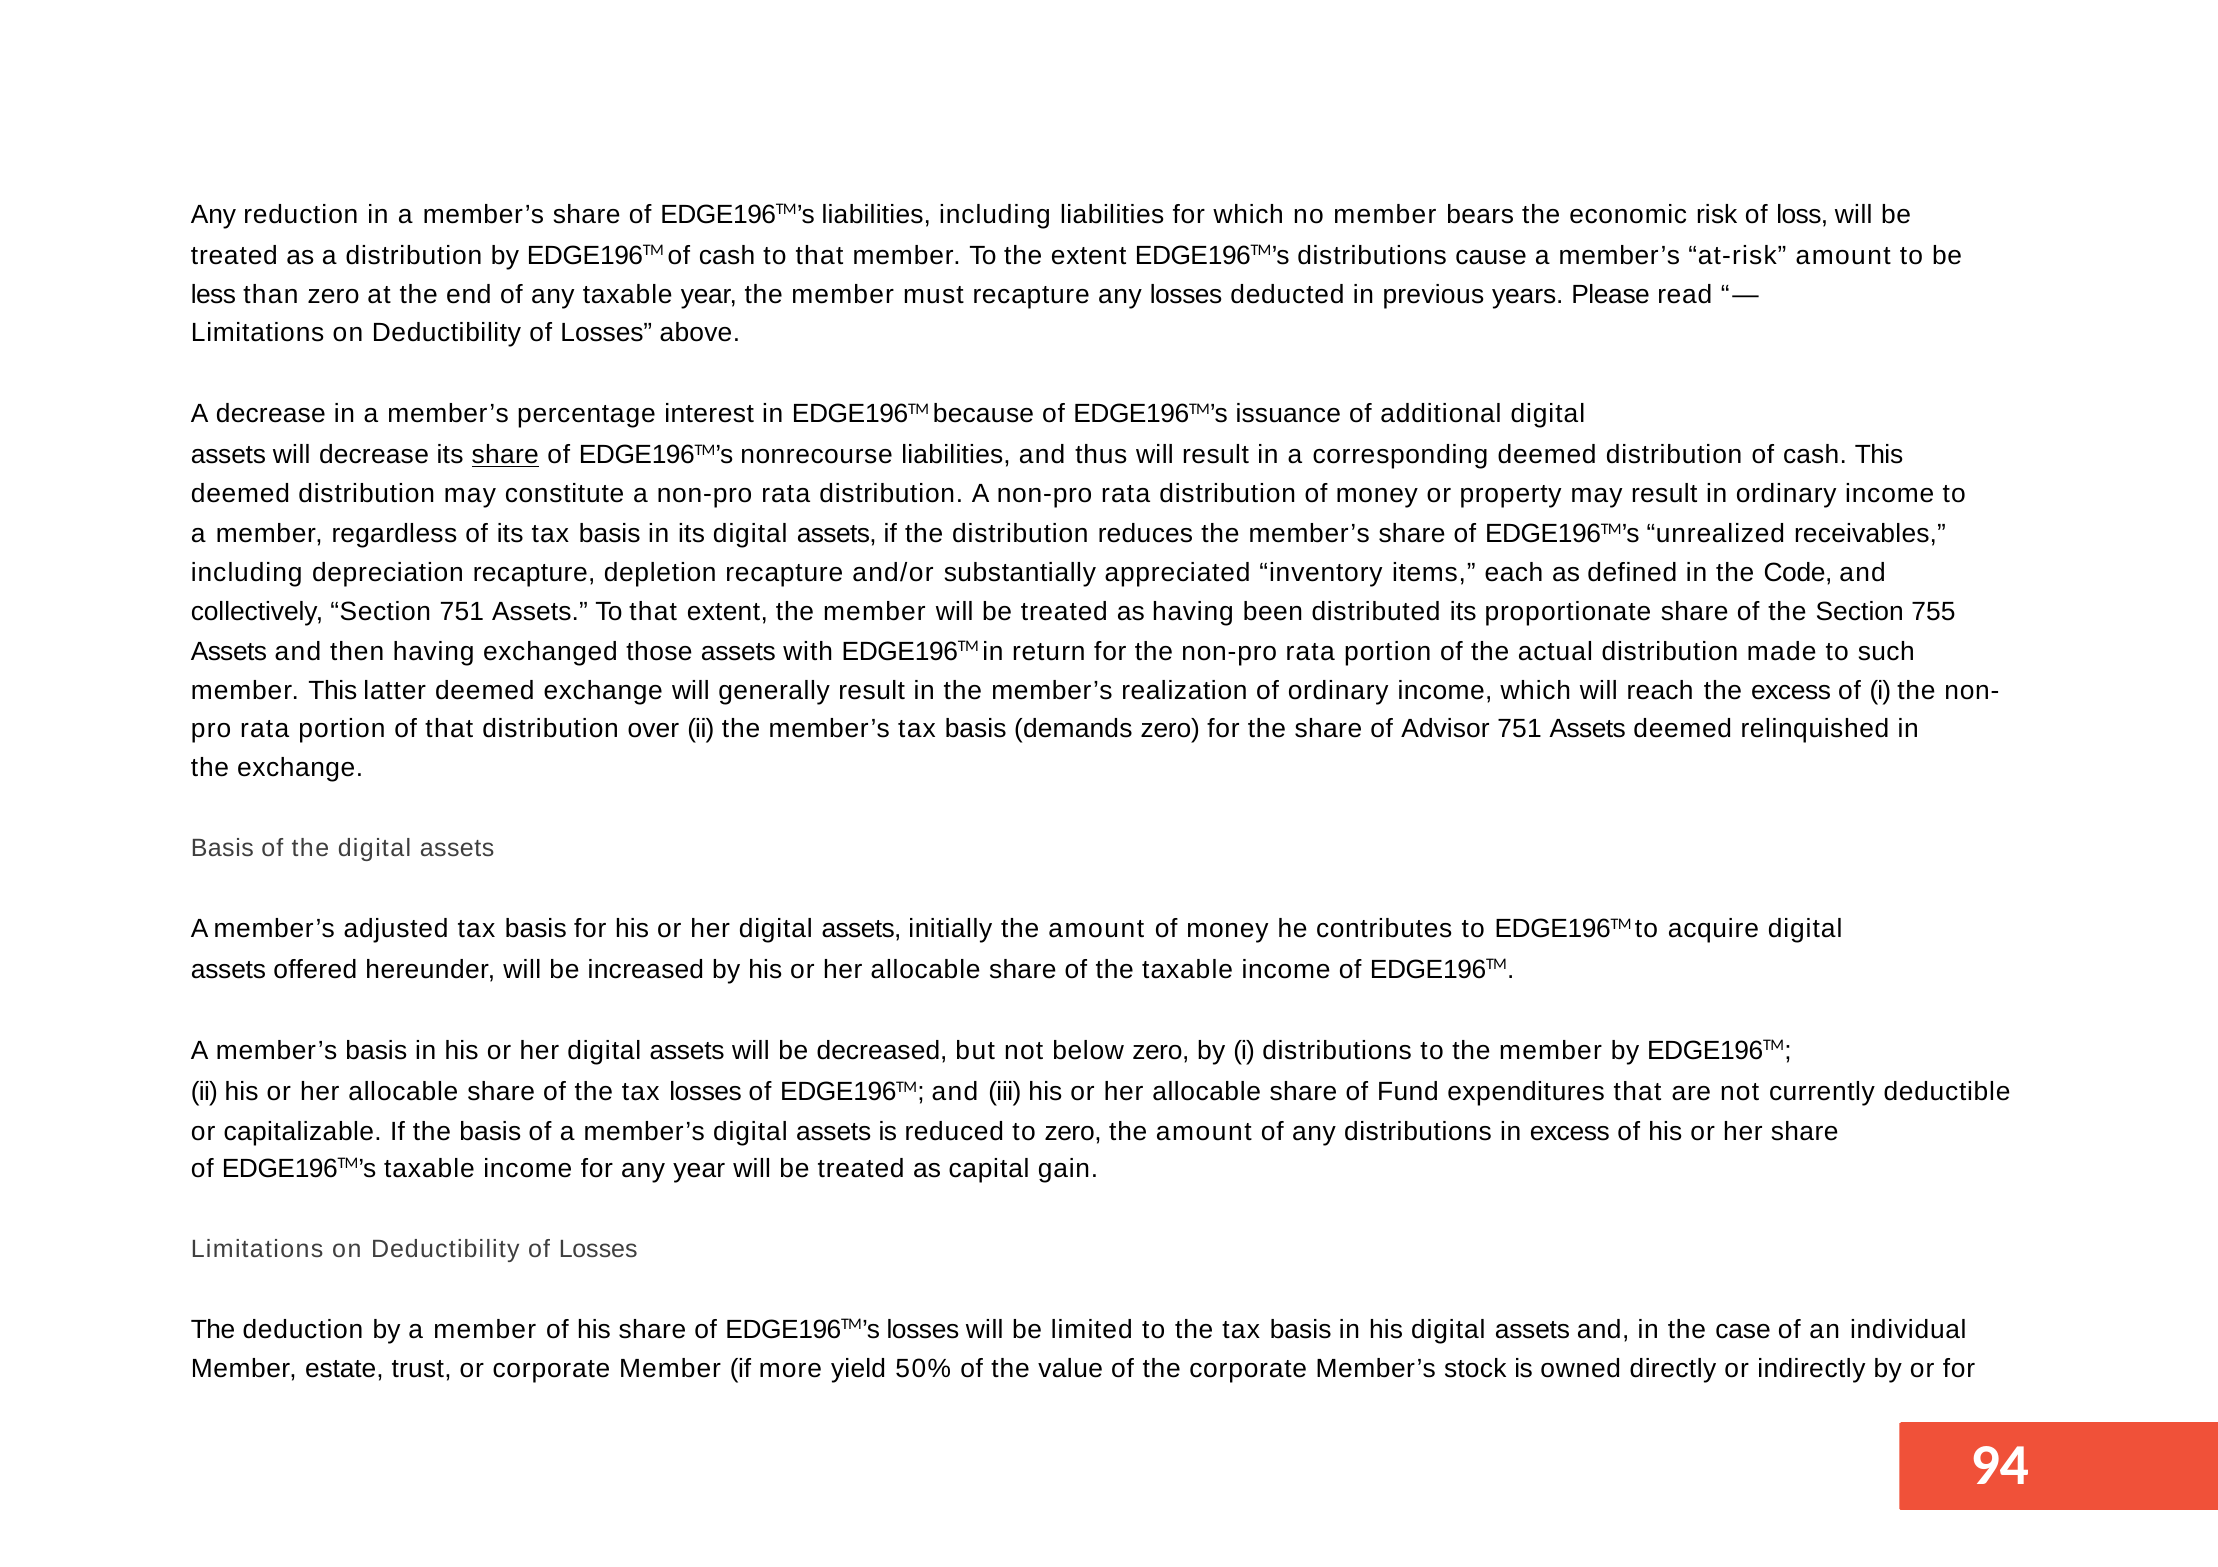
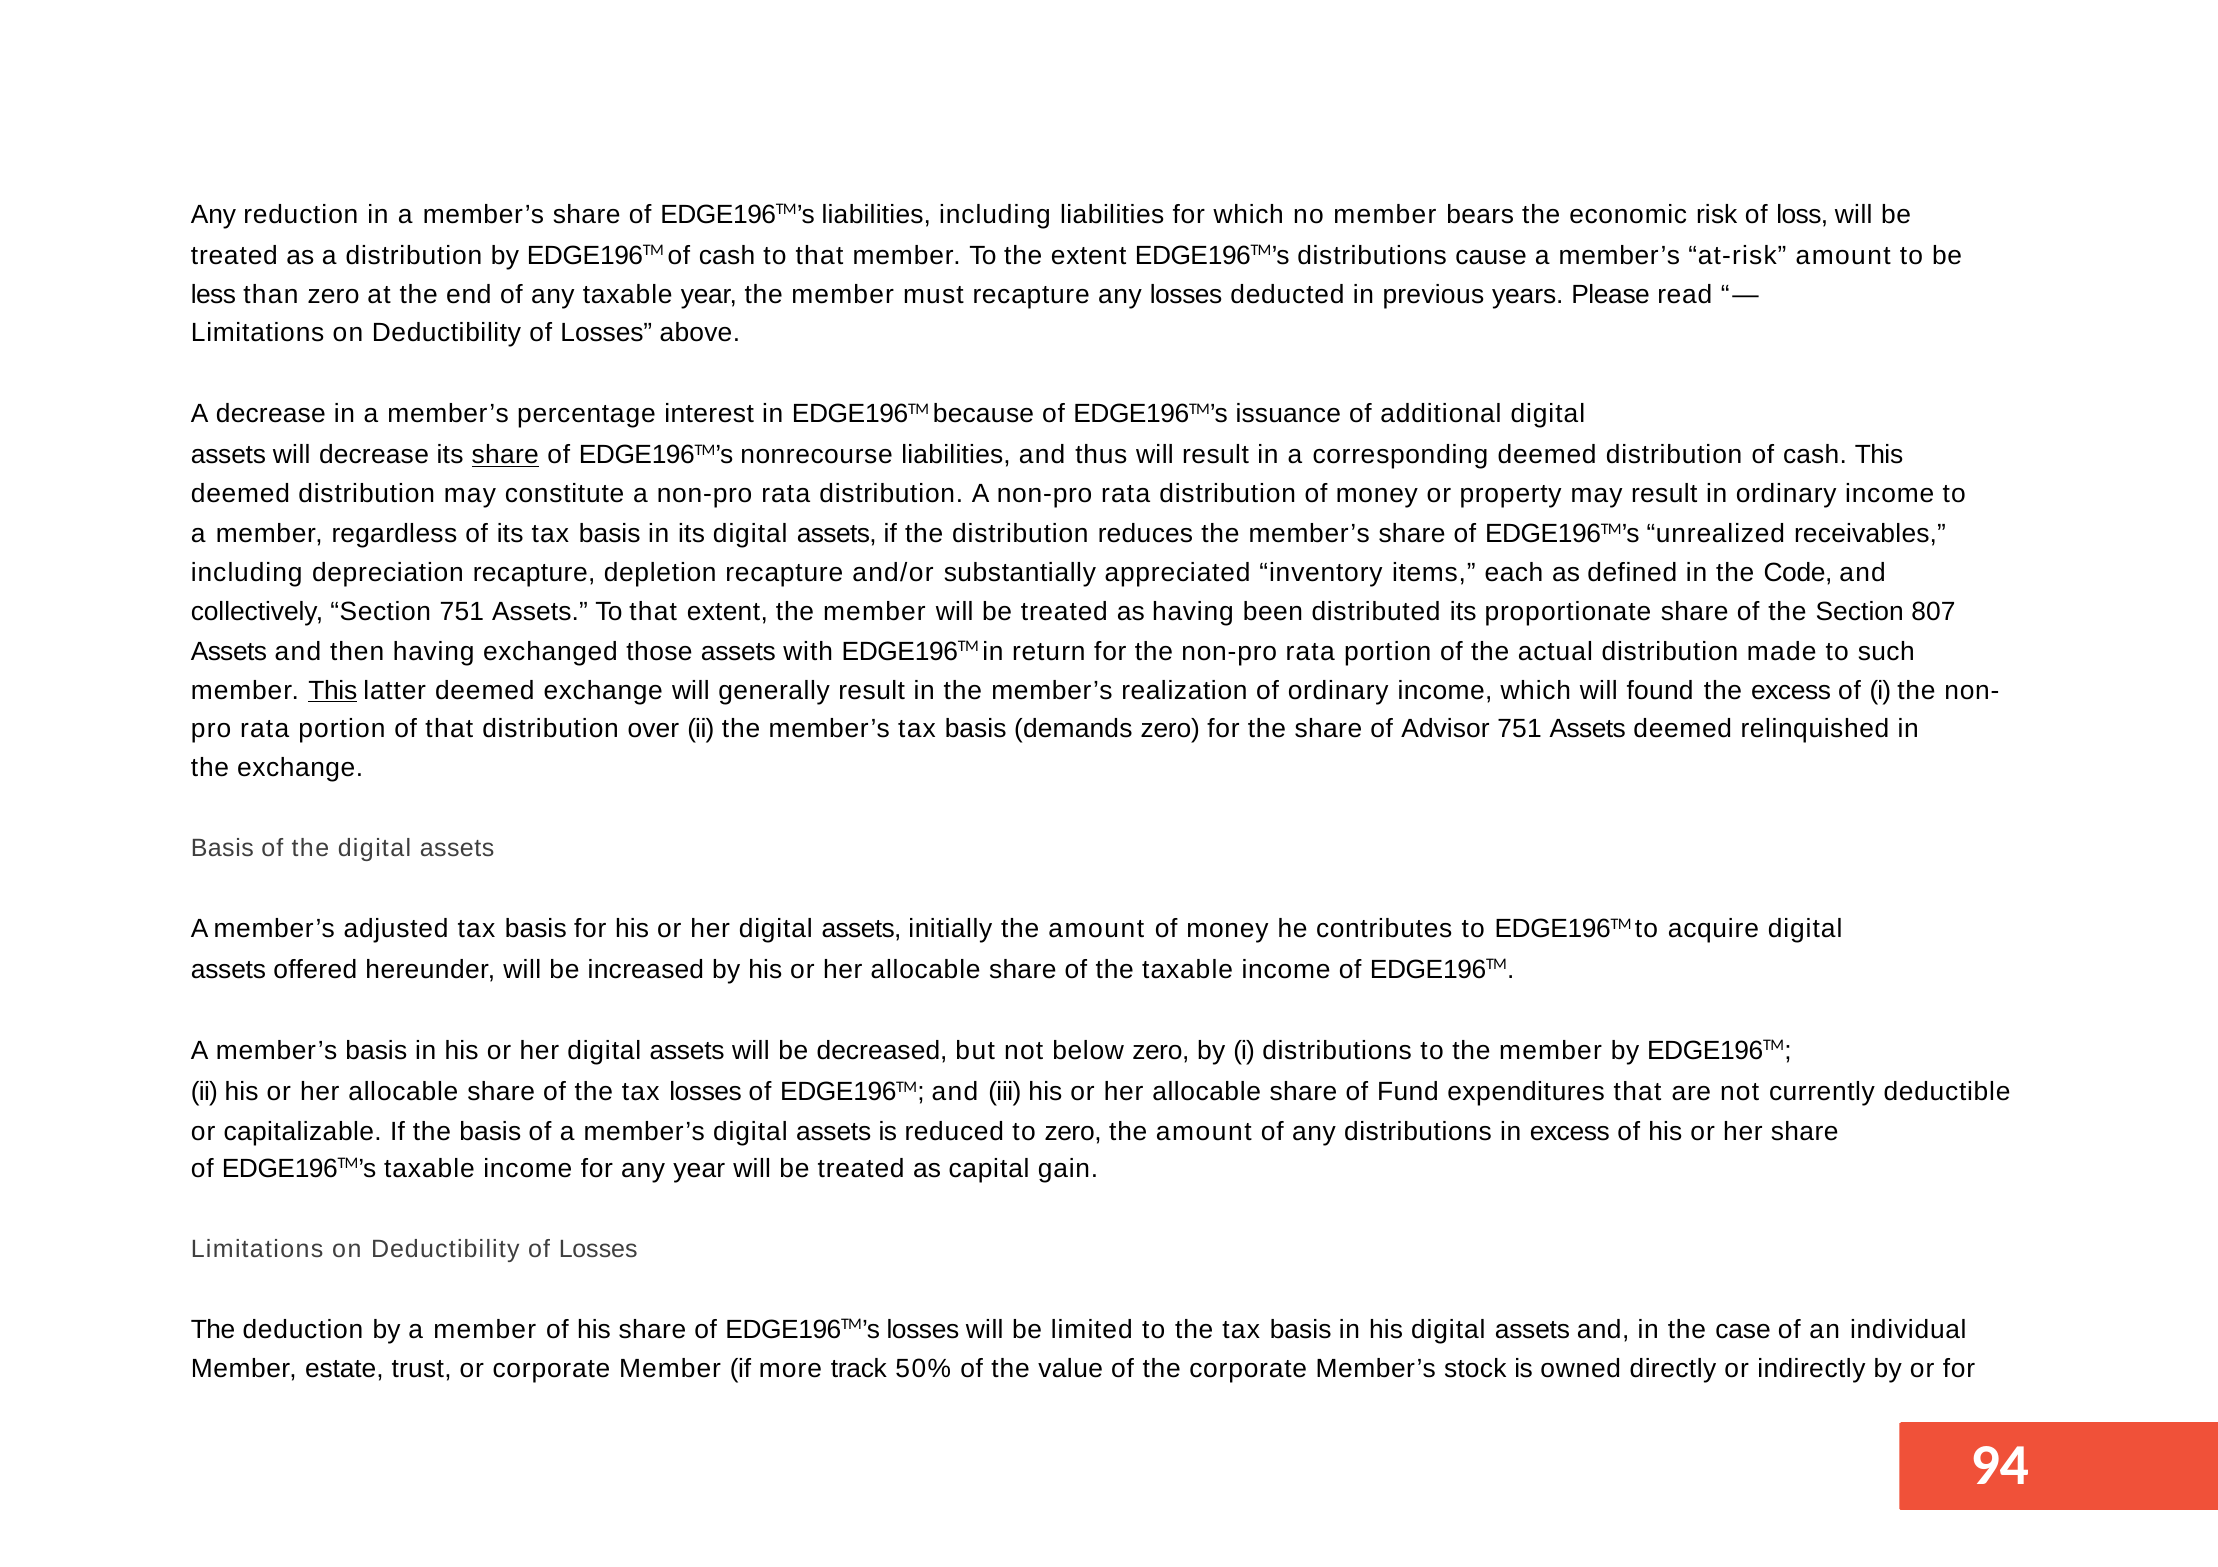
755: 755 -> 807 (1933, 612)
This underline: none -> present (333, 691)
reach: reach -> found (1660, 691)
yield: yield -> track (859, 1369)
